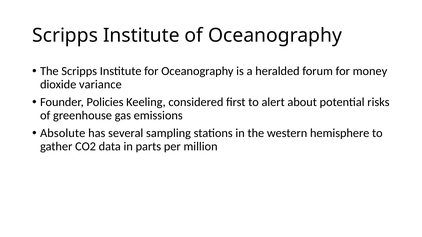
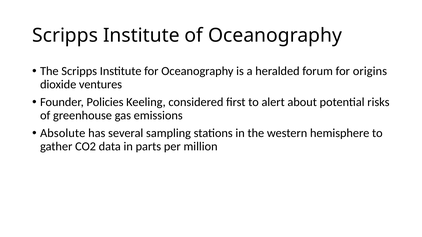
money: money -> origins (370, 71)
variance: variance -> ventures (101, 85)
